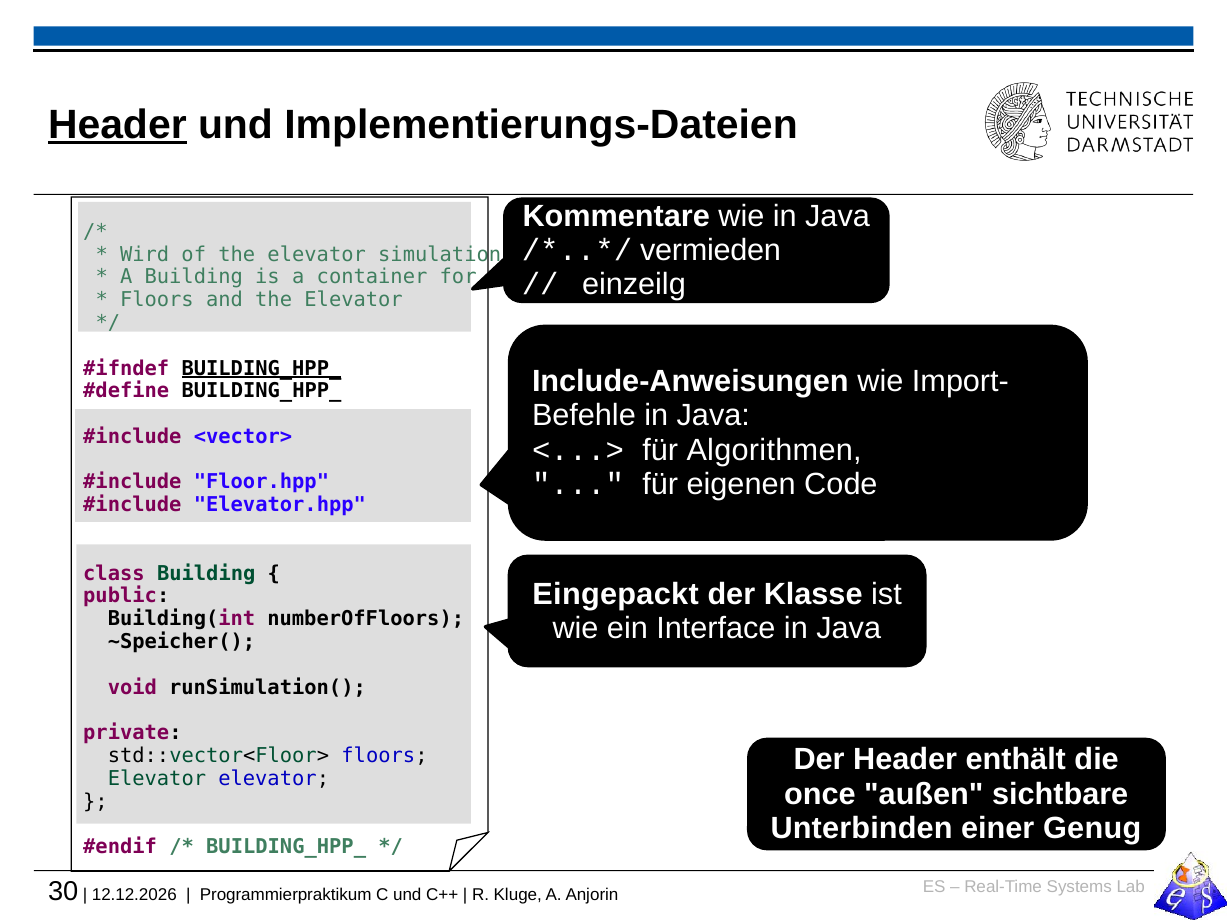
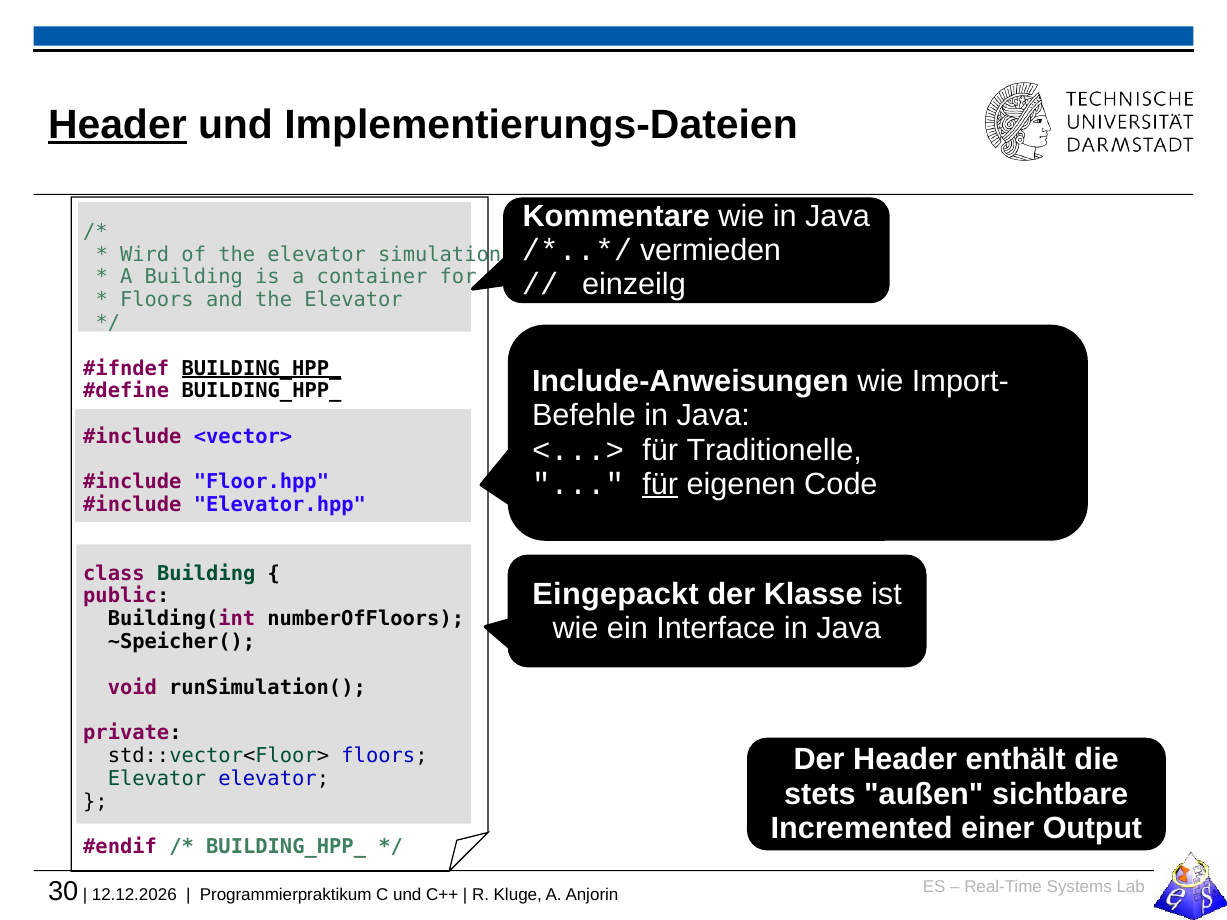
Algorithmen: Algorithmen -> Traditionelle (774, 450)
für underline: none -> present (660, 484)
once: once -> stets (820, 794)
Unterbinden: Unterbinden -> Incremented (862, 829)
Genug: Genug -> Output (1092, 829)
